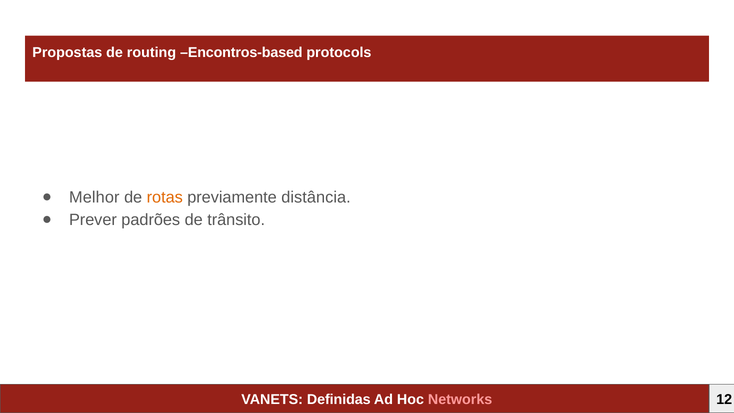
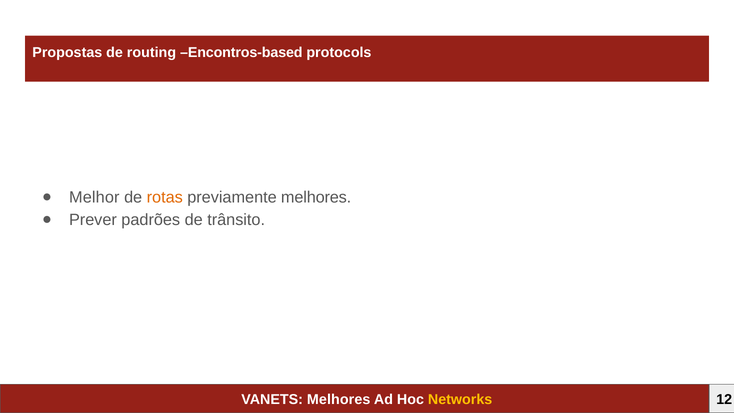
previamente distância: distância -> melhores (316, 197)
VANETS Definidas: Definidas -> Melhores (339, 400)
Networks colour: pink -> yellow (460, 400)
